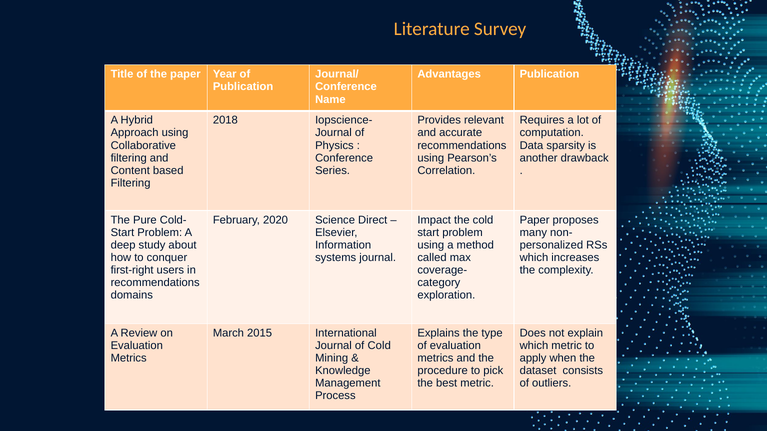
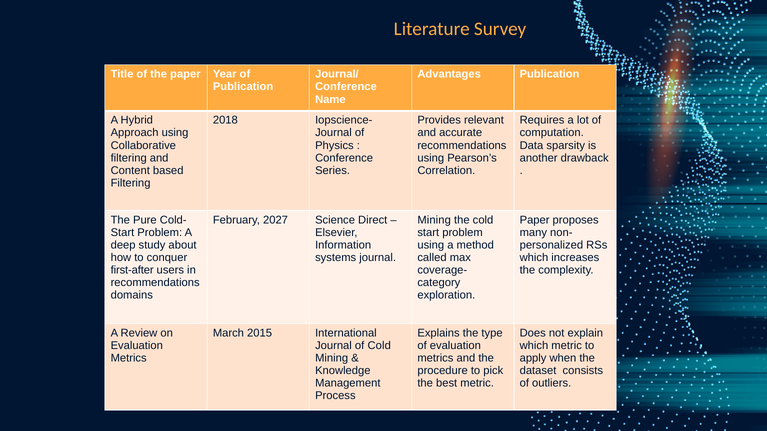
2020: 2020 -> 2027 (276, 220)
Impact: Impact -> Mining (434, 220)
first-right: first-right -> first-after (132, 270)
